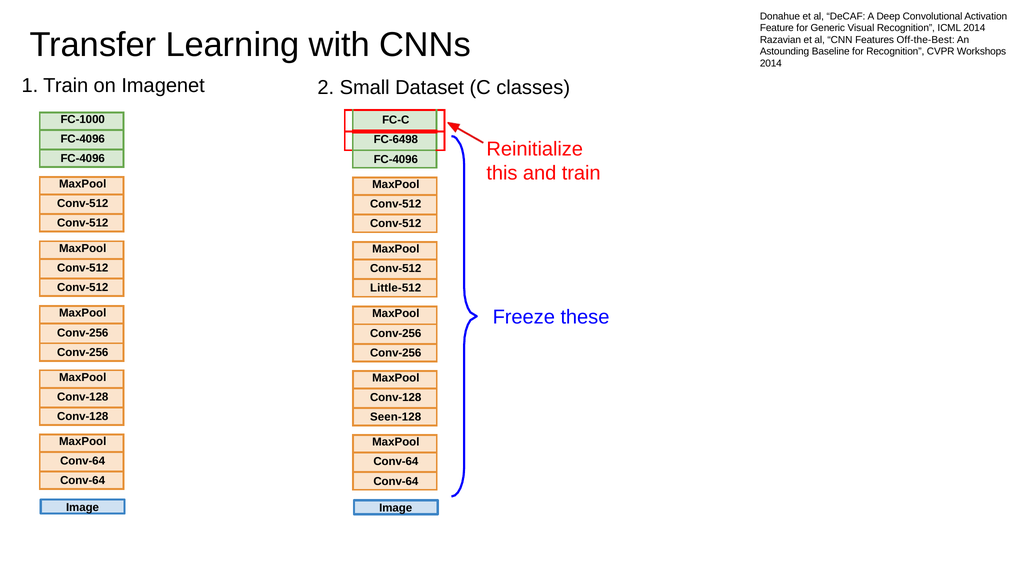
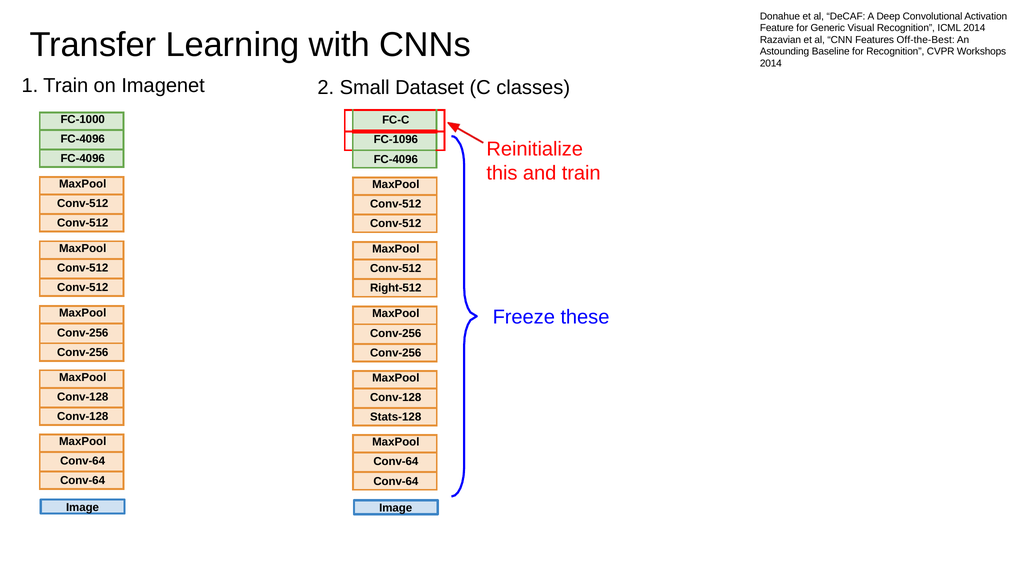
FC-6498: FC-6498 -> FC-1096 (396, 140)
Little-512: Little-512 -> Right-512 (396, 288)
Seen-128: Seen-128 -> Stats-128 (396, 417)
